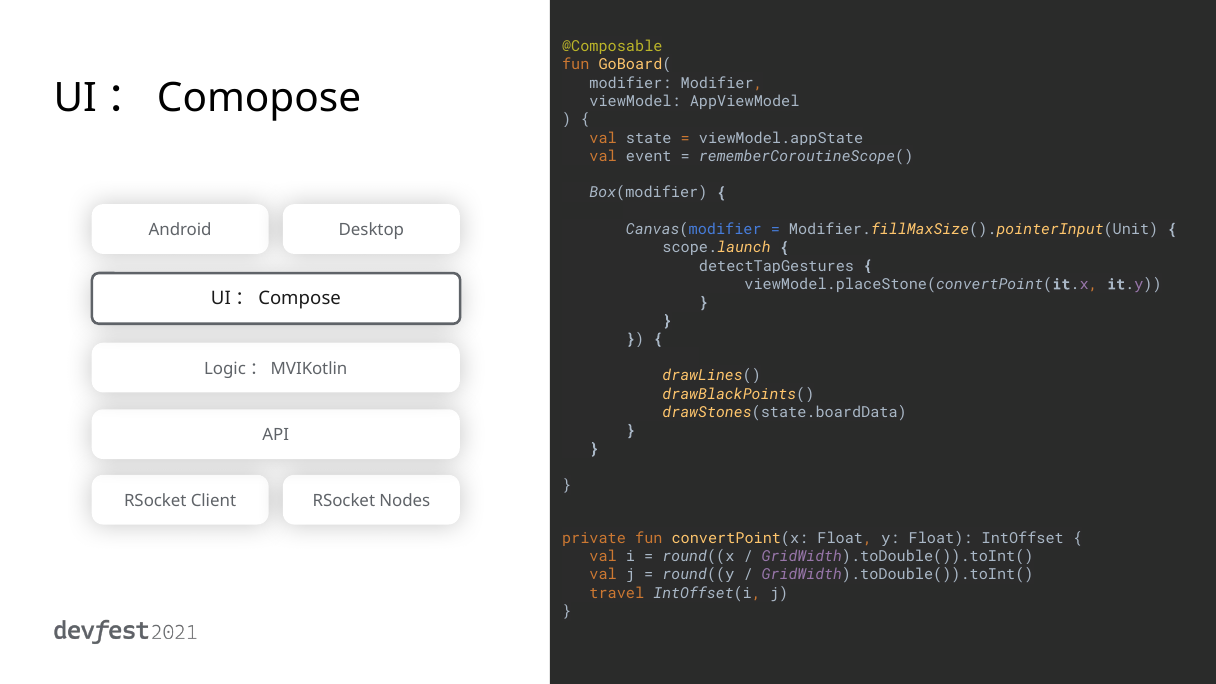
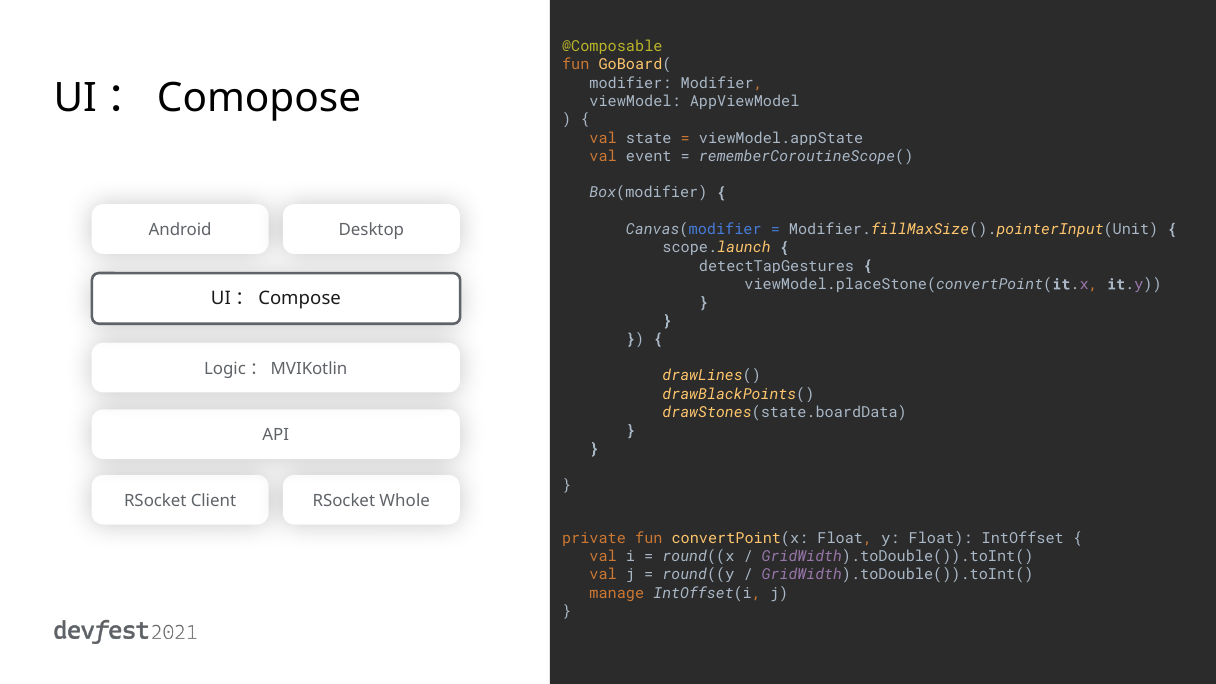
Nodes: Nodes -> Whole (405, 501)
travel: travel -> manage (617, 593)
